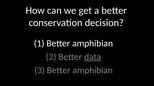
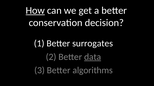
How underline: none -> present (35, 11)
1 Better amphibian: amphibian -> surrogates (93, 44)
3 Better amphibian: amphibian -> algorithms (93, 71)
